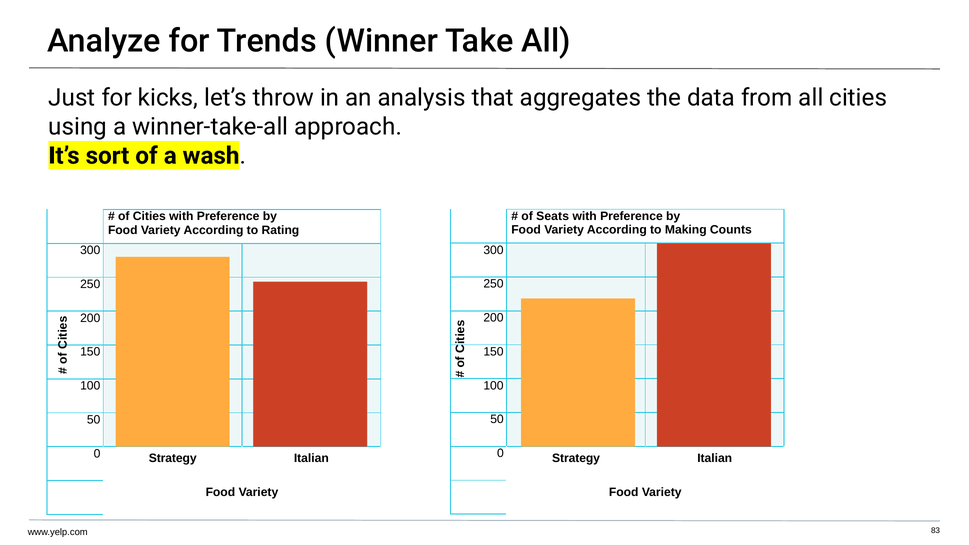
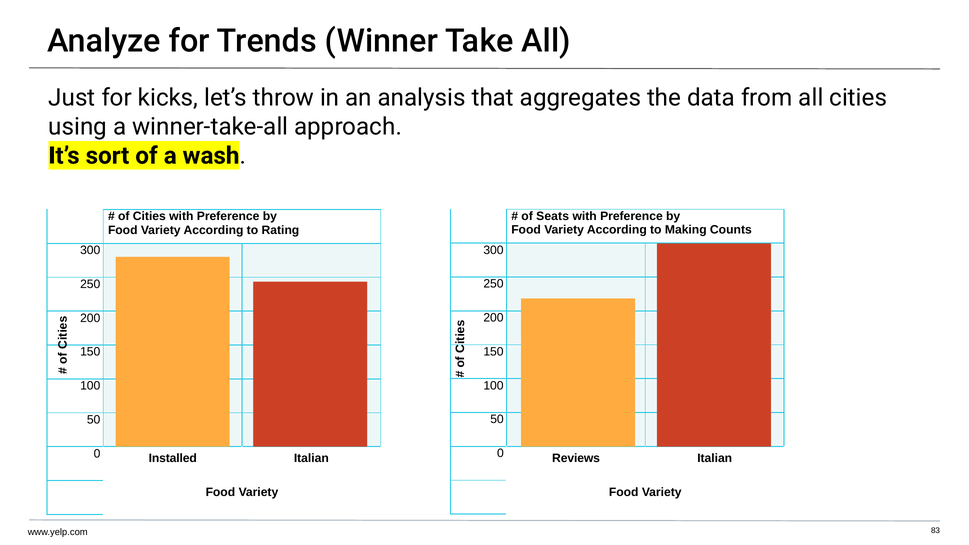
Strategy: Strategy -> Reviews (576, 458)
Strategy: Strategy -> Installed (173, 458)
